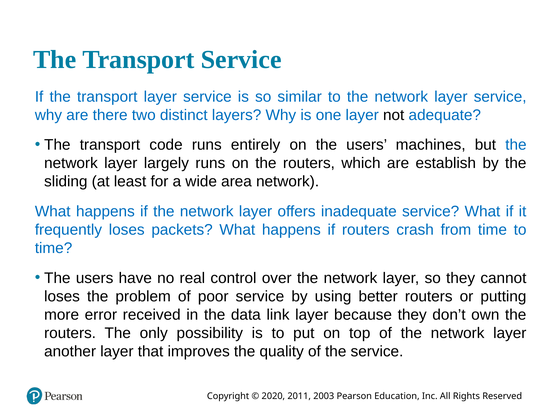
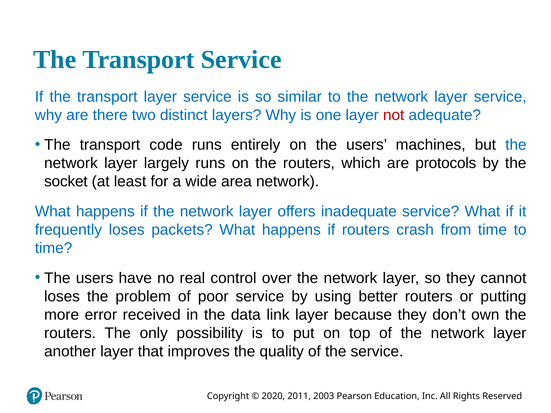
not colour: black -> red (394, 115)
establish: establish -> protocols (446, 163)
sliding: sliding -> socket (66, 182)
